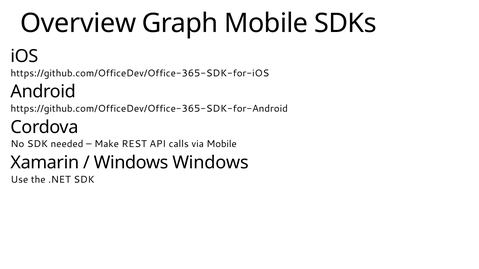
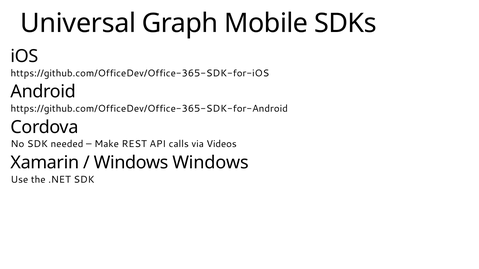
Overview: Overview -> Universal (78, 23)
via Mobile: Mobile -> Videos (222, 144)
